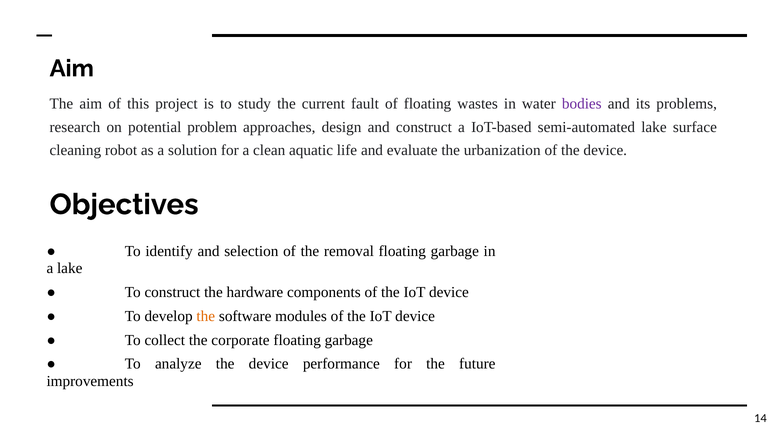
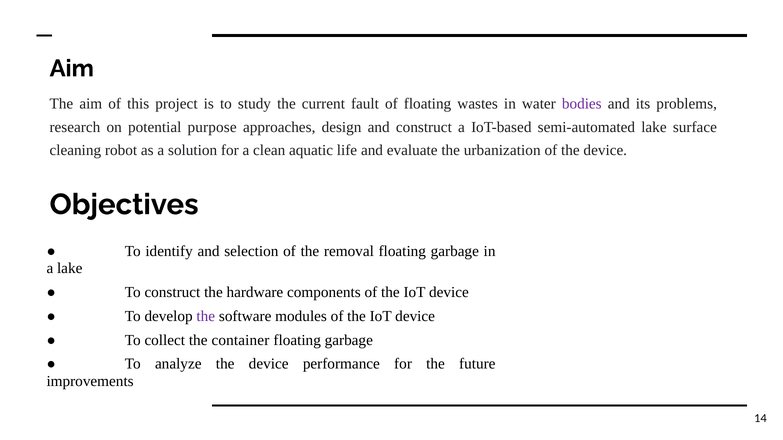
problem: problem -> purpose (212, 127)
the colour: orange -> purple (206, 317)
corporate: corporate -> container (240, 340)
